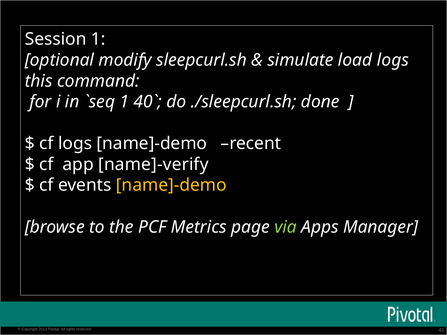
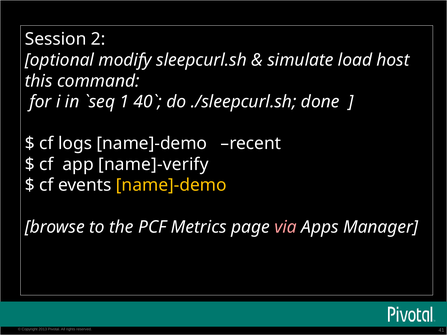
Session 1: 1 -> 2 (98, 39)
load logs: logs -> host (393, 60)
via colour: light green -> pink (286, 227)
